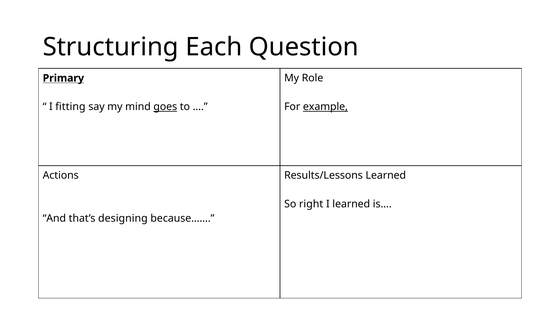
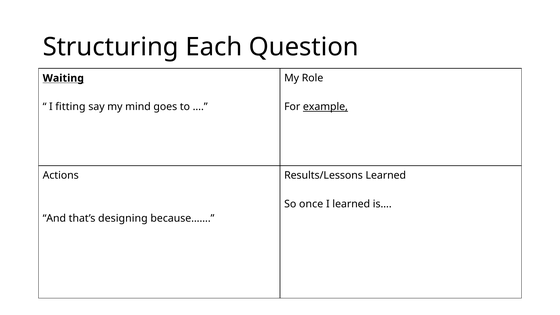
Primary: Primary -> Waiting (63, 78)
goes underline: present -> none (165, 107)
right: right -> once (311, 204)
